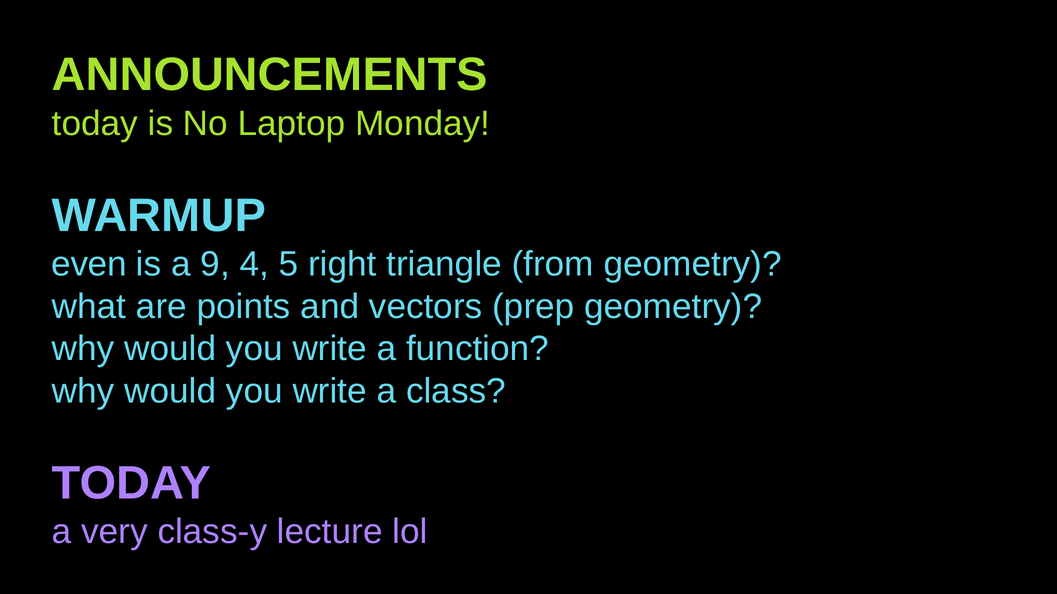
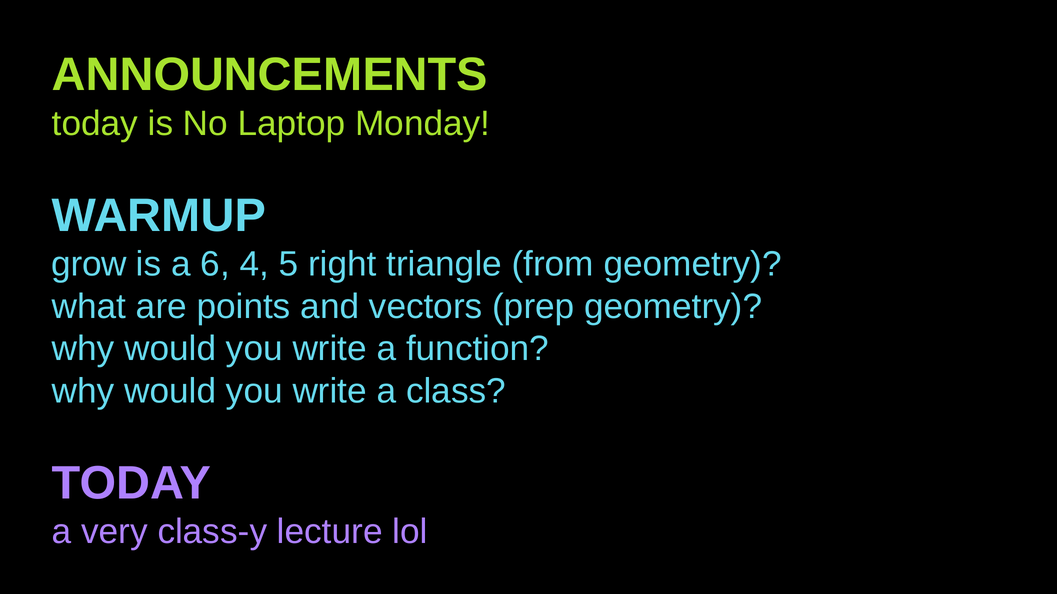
even: even -> grow (89, 264)
9: 9 -> 6 (215, 264)
